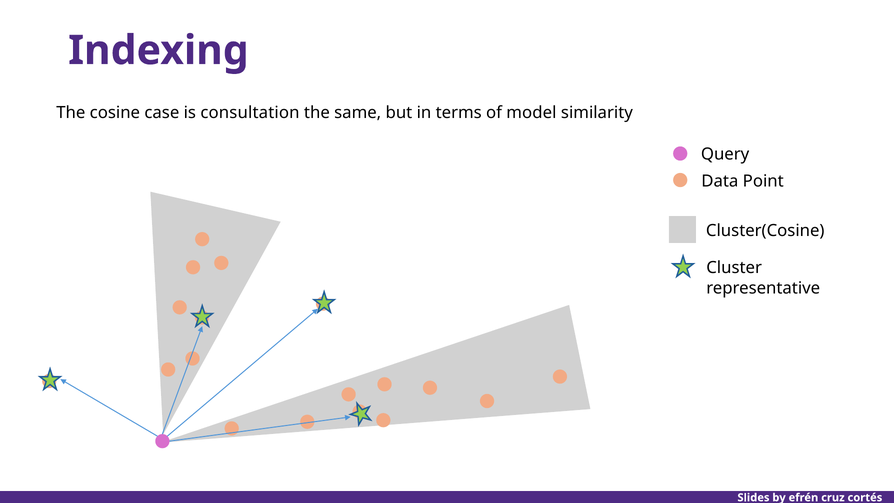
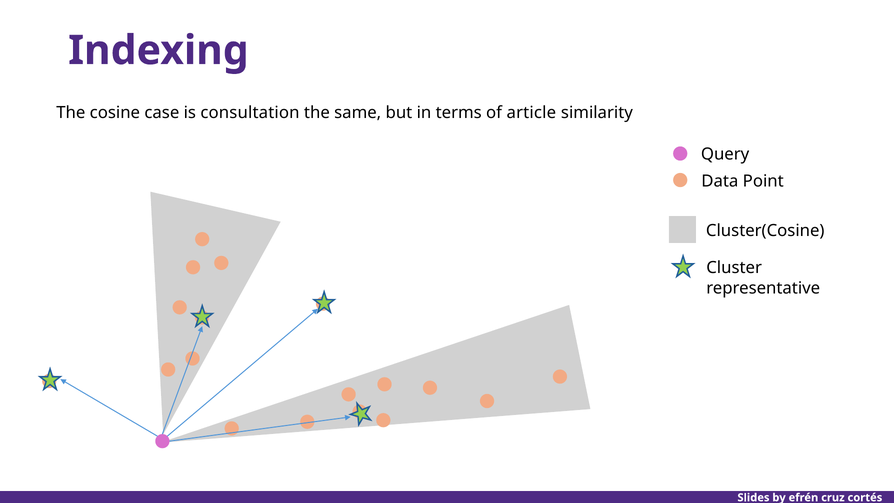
model: model -> article (531, 113)
